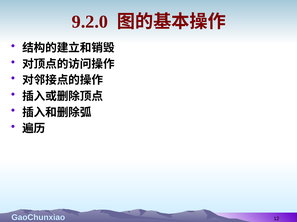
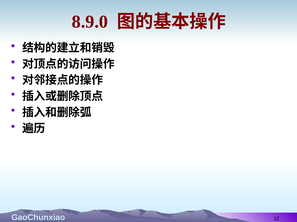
9.2.0: 9.2.0 -> 8.9.0 (90, 22)
